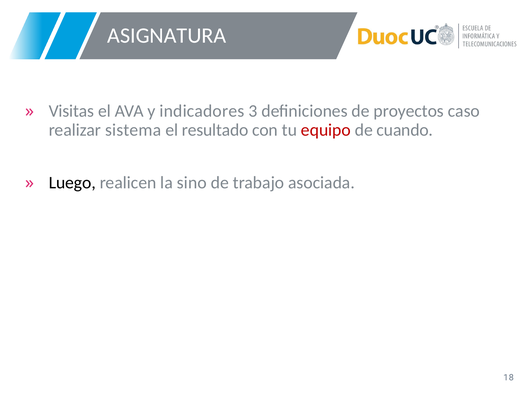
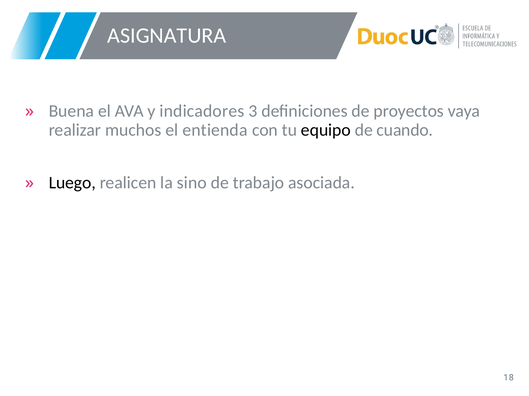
Visitas: Visitas -> Buena (71, 111)
caso: caso -> vaya (464, 111)
sistema: sistema -> muchos (133, 130)
resultado: resultado -> entienda (215, 130)
equipo colour: red -> black (326, 130)
